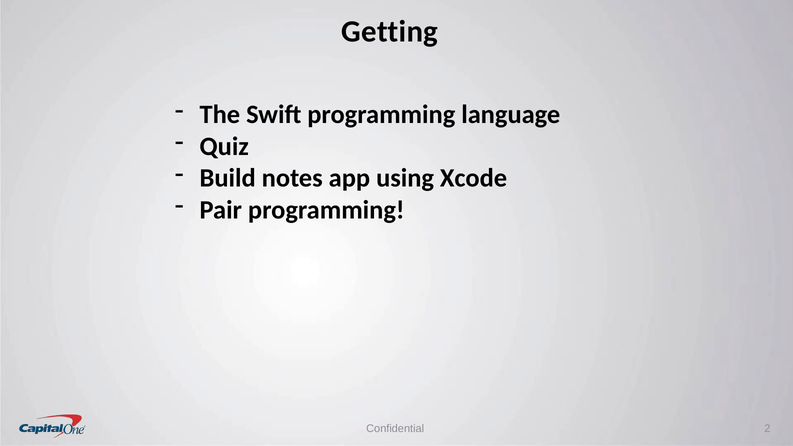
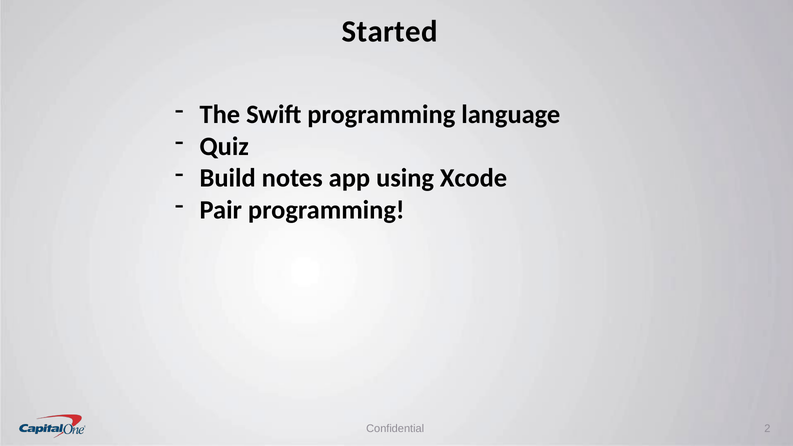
Getting: Getting -> Started (390, 31)
